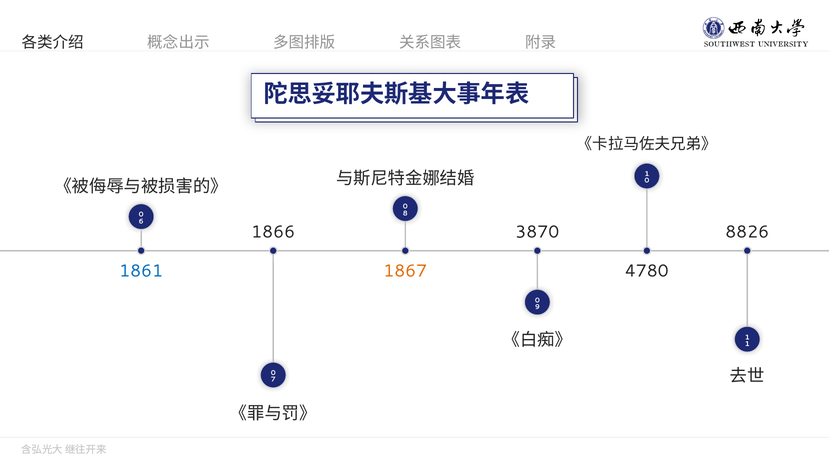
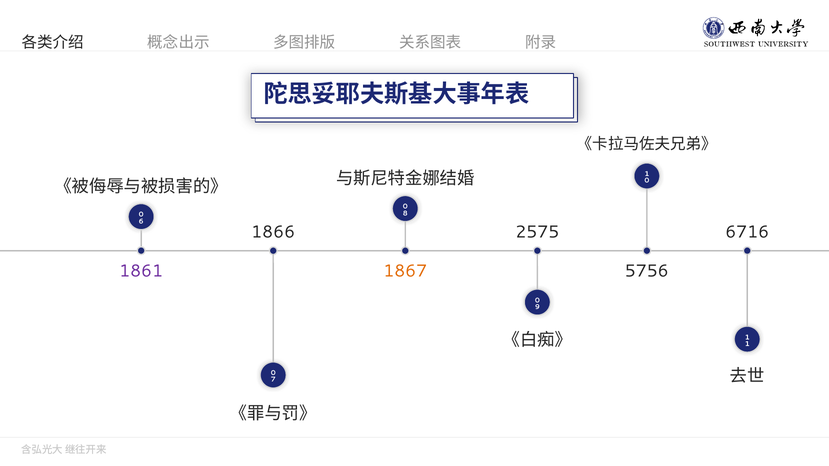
3870: 3870 -> 2575 (537, 232)
8826: 8826 -> 6716 (747, 232)
1861 colour: blue -> purple (141, 271)
4780: 4780 -> 5756 (647, 271)
